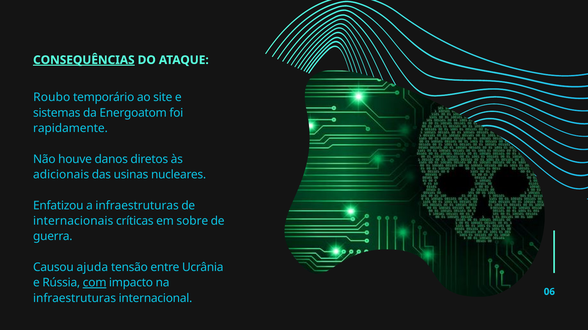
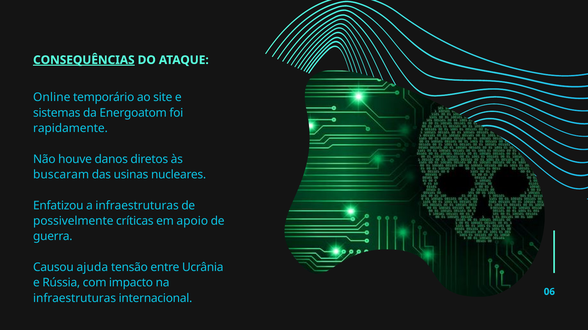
Roubo: Roubo -> Online (52, 98)
adicionais: adicionais -> buscaram (61, 175)
internacionais: internacionais -> possivelmente (73, 221)
sobre: sobre -> apoio (192, 221)
com underline: present -> none (95, 283)
